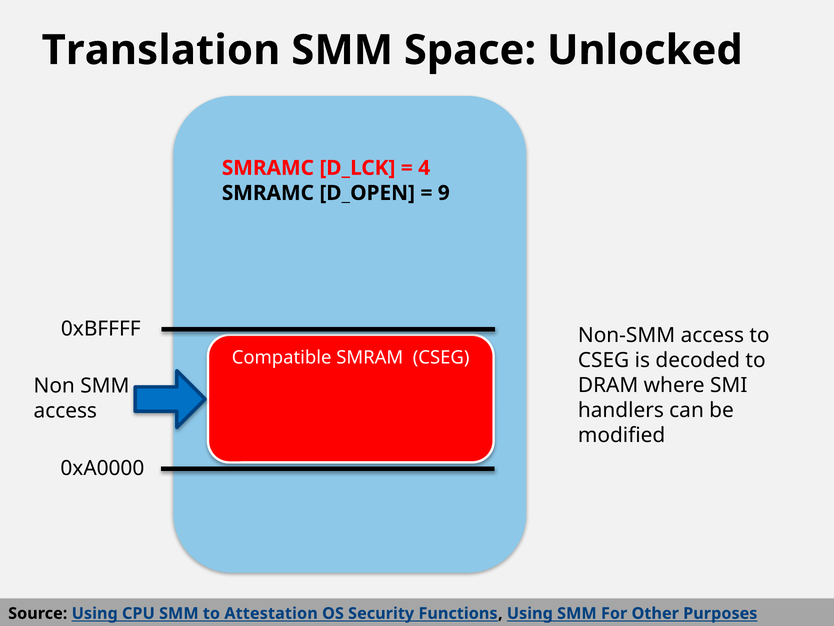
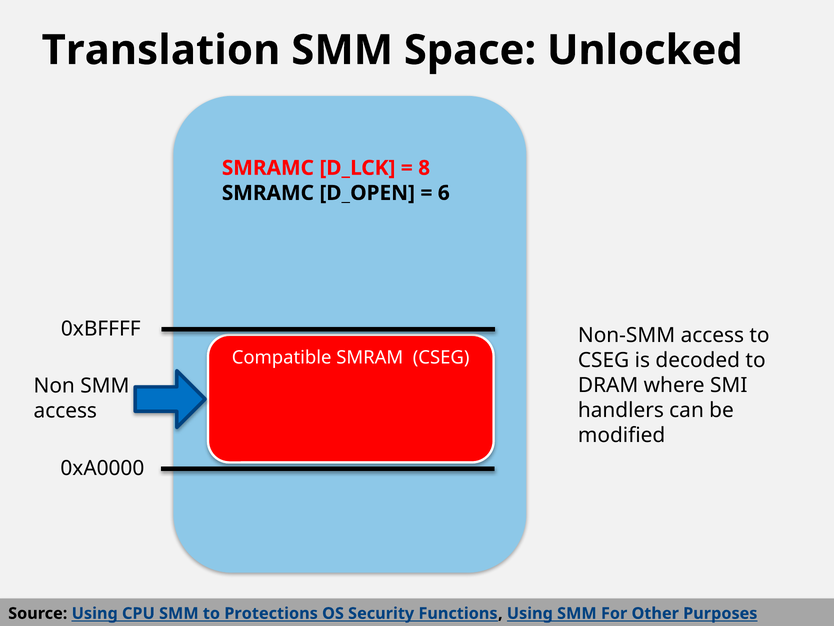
4: 4 -> 8 (424, 168)
9: 9 -> 6 (444, 193)
Attestation: Attestation -> Protections (271, 613)
